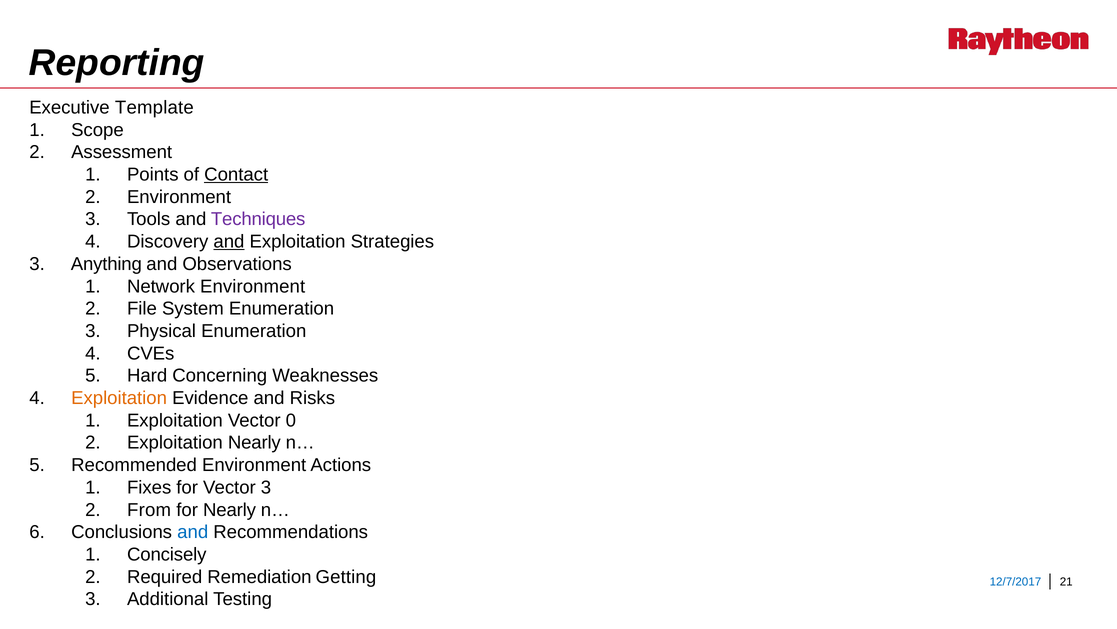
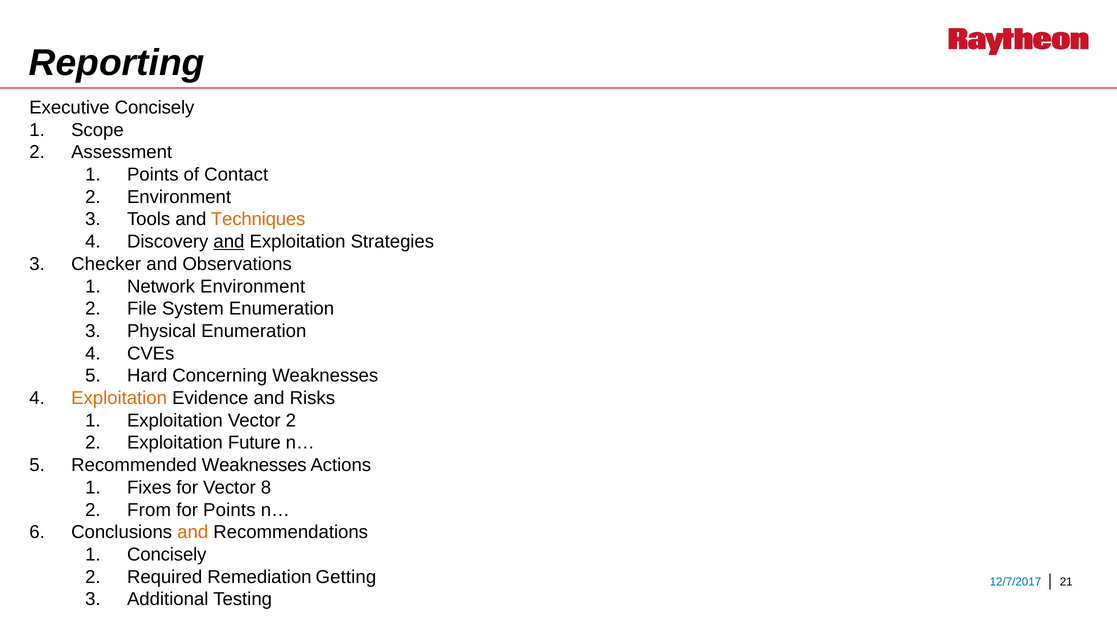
Executive Template: Template -> Concisely (155, 107)
Contact underline: present -> none (236, 174)
Techniques colour: purple -> orange (258, 219)
Anything: Anything -> Checker (106, 264)
Vector 0: 0 -> 2 (291, 420)
Exploitation Nearly: Nearly -> Future (254, 442)
Recommended Environment: Environment -> Weaknesses (254, 465)
Vector 3: 3 -> 8 (266, 487)
for Nearly: Nearly -> Points (229, 509)
and colour: blue -> orange (193, 532)
